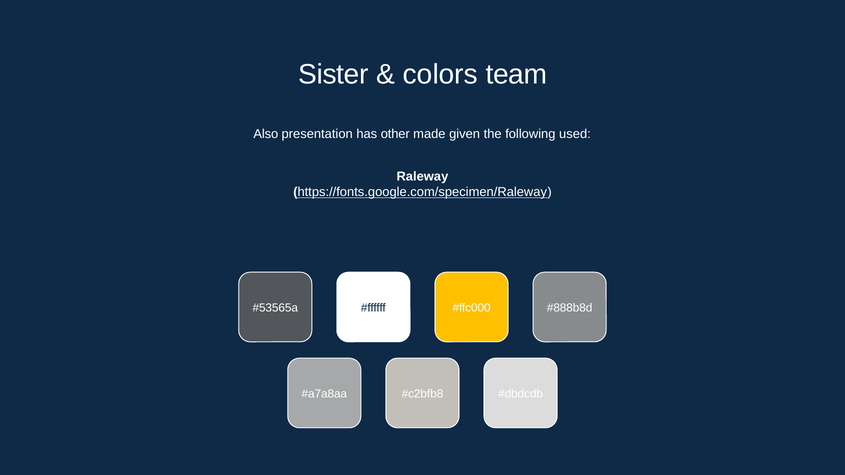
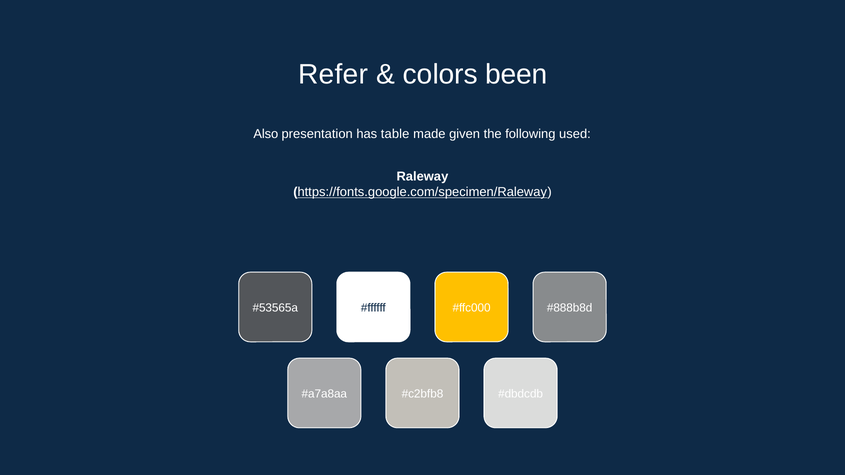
Sister: Sister -> Refer (333, 75)
team: team -> been (516, 75)
other: other -> table (395, 134)
